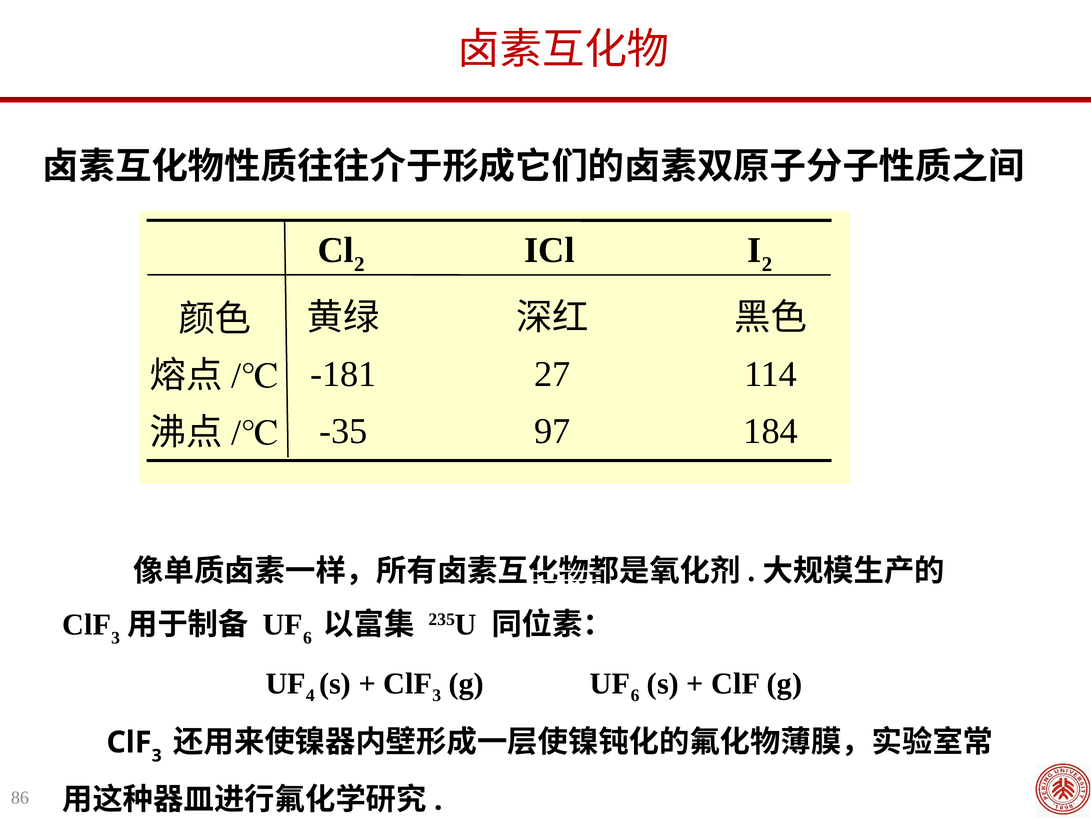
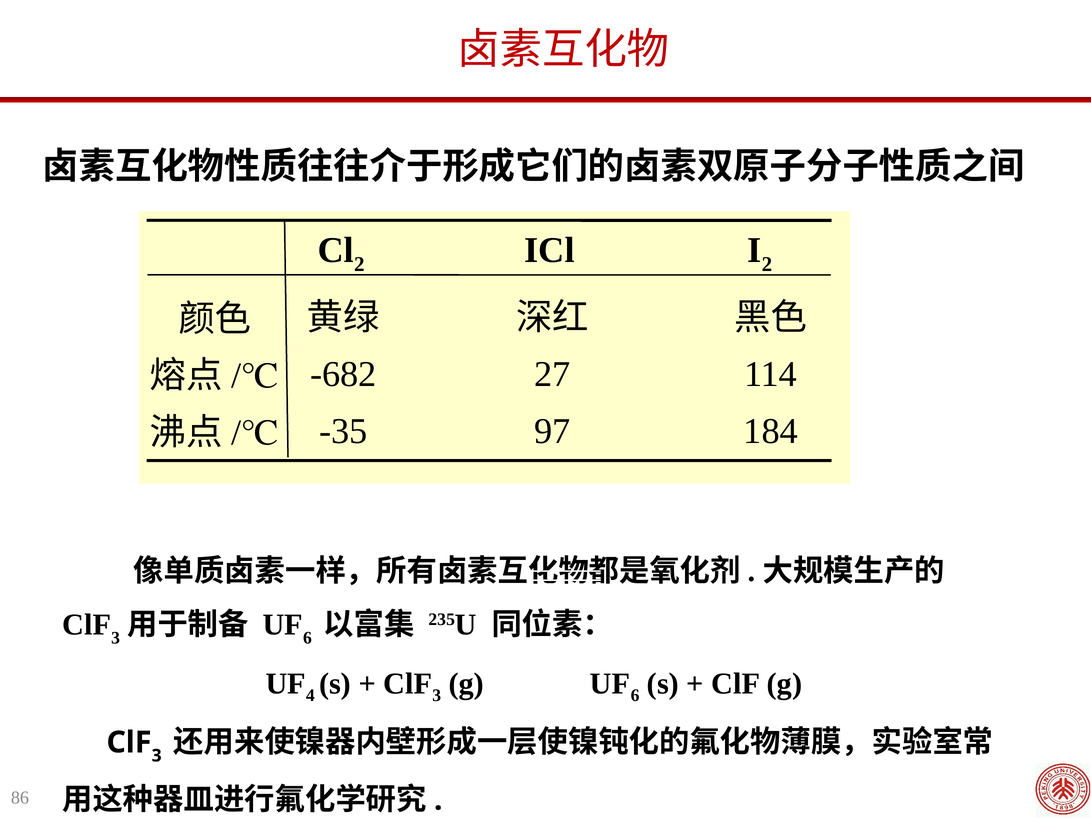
-181: -181 -> -682 (343, 374)
